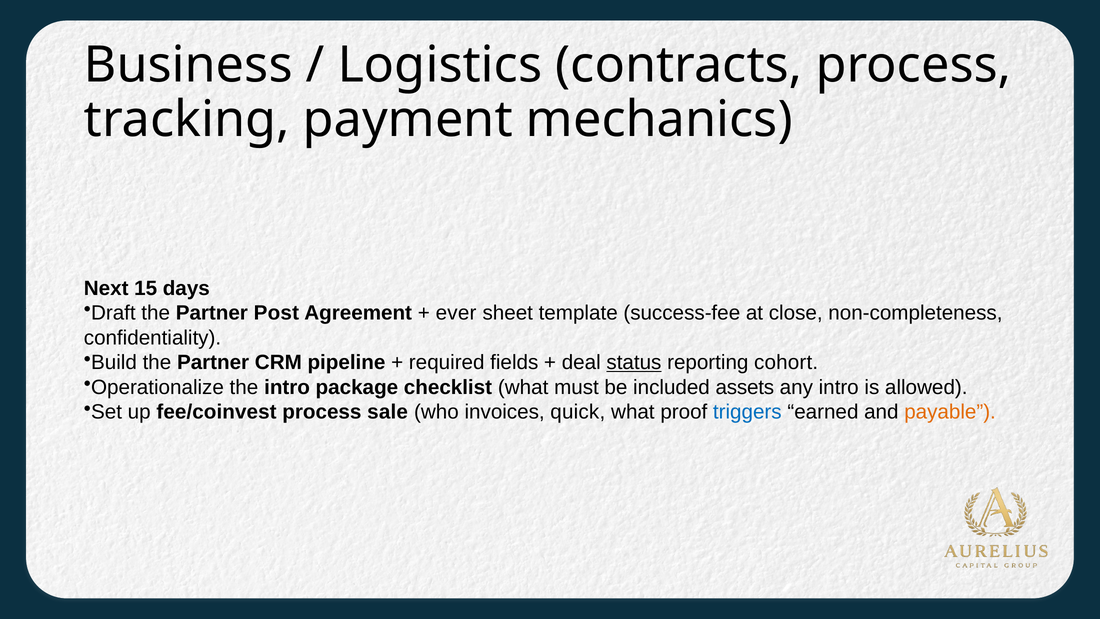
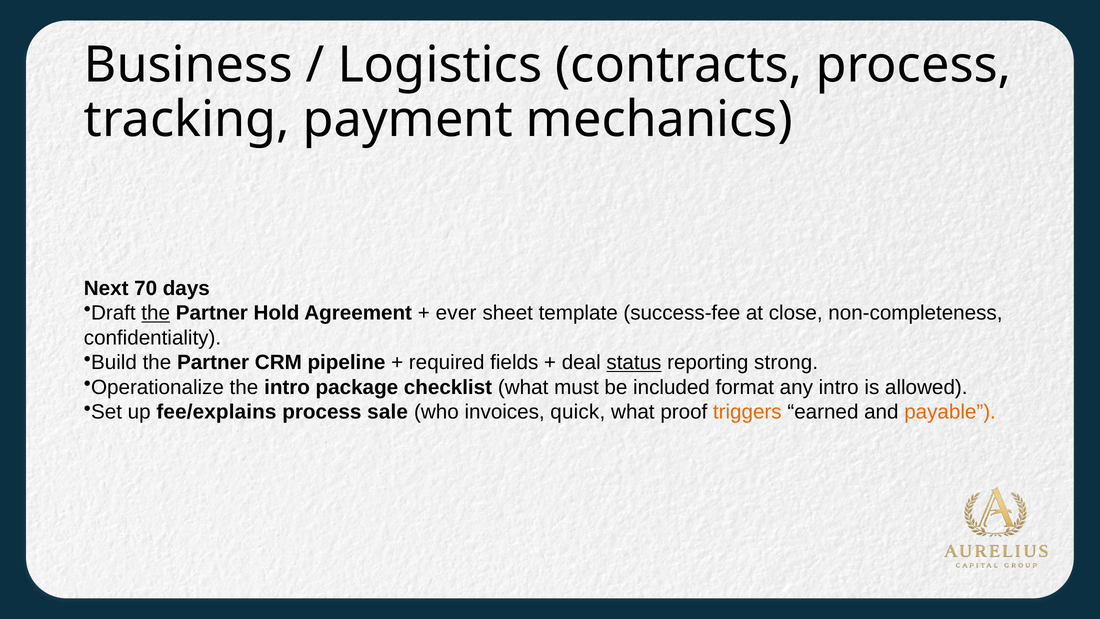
15: 15 -> 70 (146, 288)
the underline: none -> present (156, 313)
Post: Post -> Hold (276, 313)
cohort: cohort -> strong (786, 362)
assets: assets -> format (745, 387)
fee/coinvest: fee/coinvest -> fee/explains (216, 412)
triggers colour: blue -> orange (747, 412)
